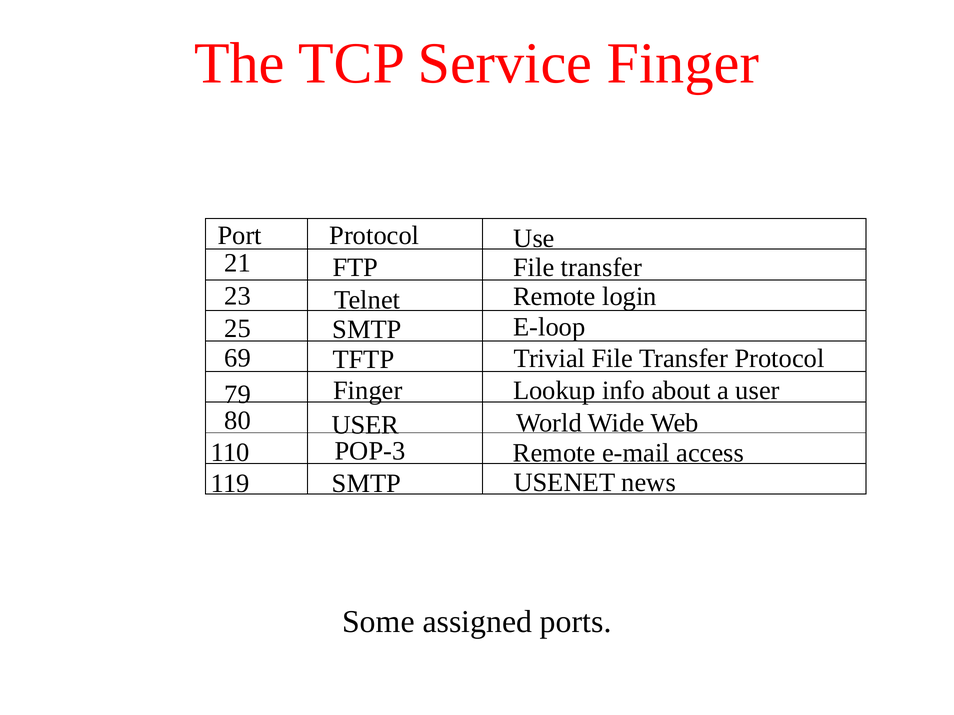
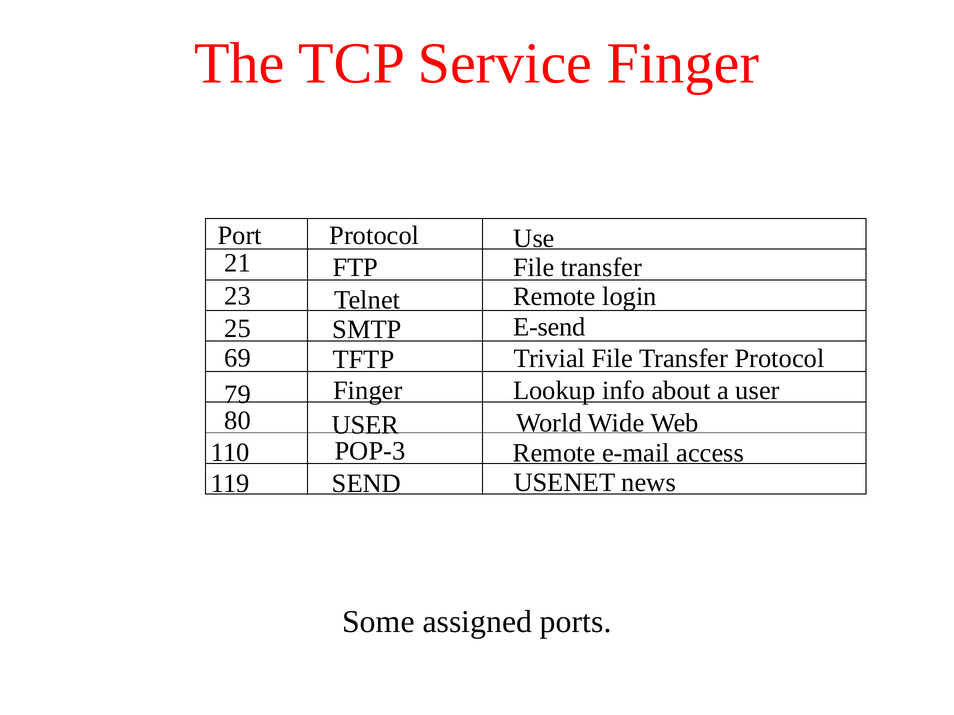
E-loop: E-loop -> E-send (549, 327)
119 SMTP: SMTP -> SEND (366, 484)
